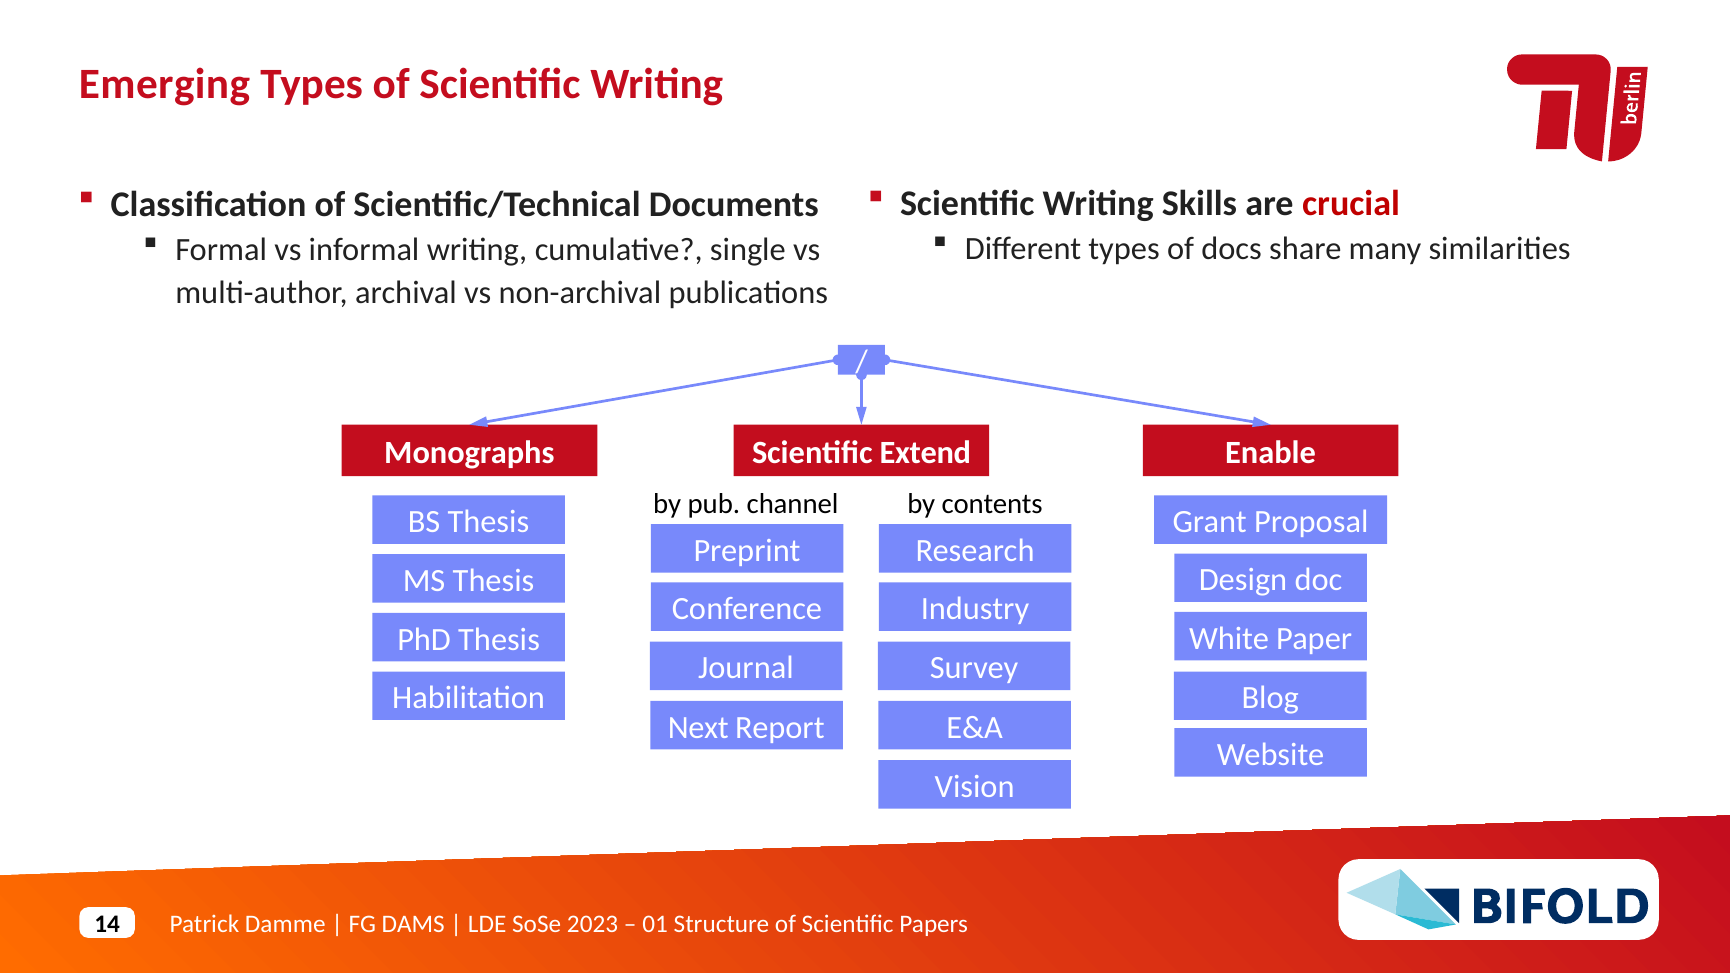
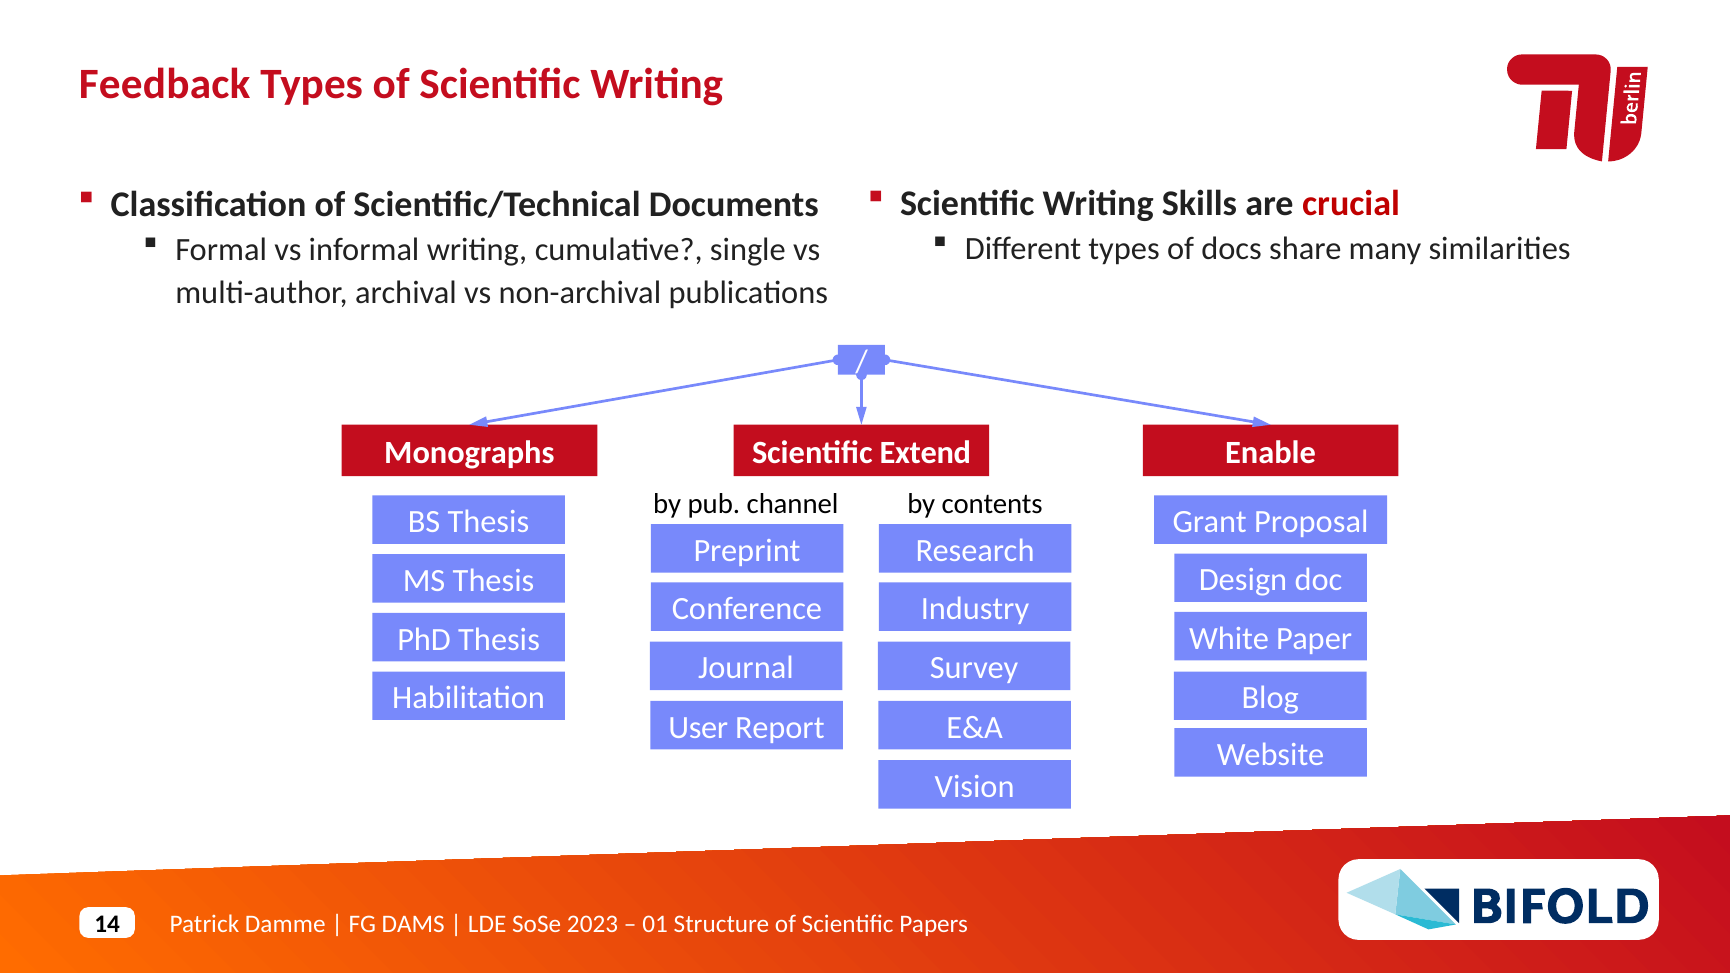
Emerging: Emerging -> Feedback (165, 84)
Next: Next -> User (698, 727)
